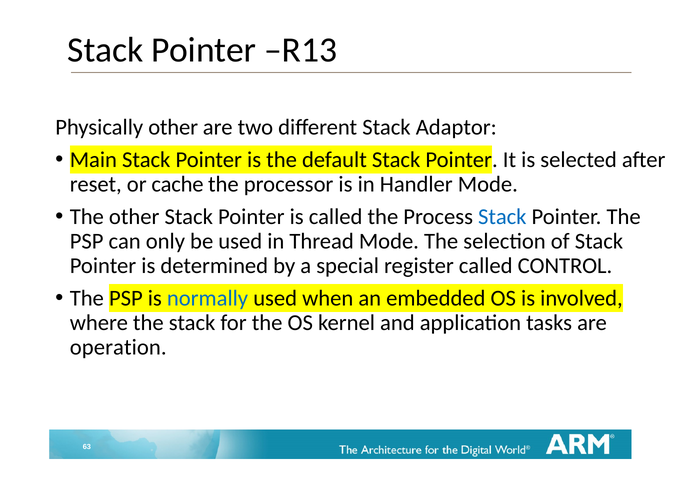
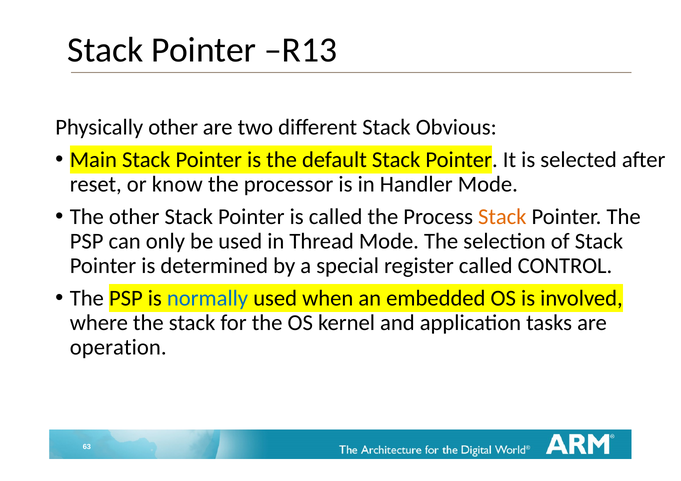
Adaptor: Adaptor -> Obvious (456, 127)
cache: cache -> know (177, 184)
Stack colour: blue -> orange (502, 217)
